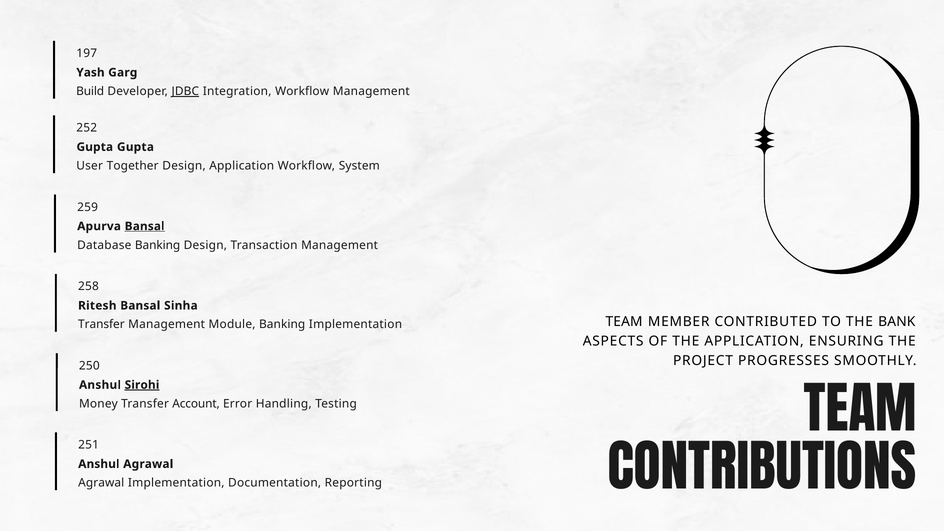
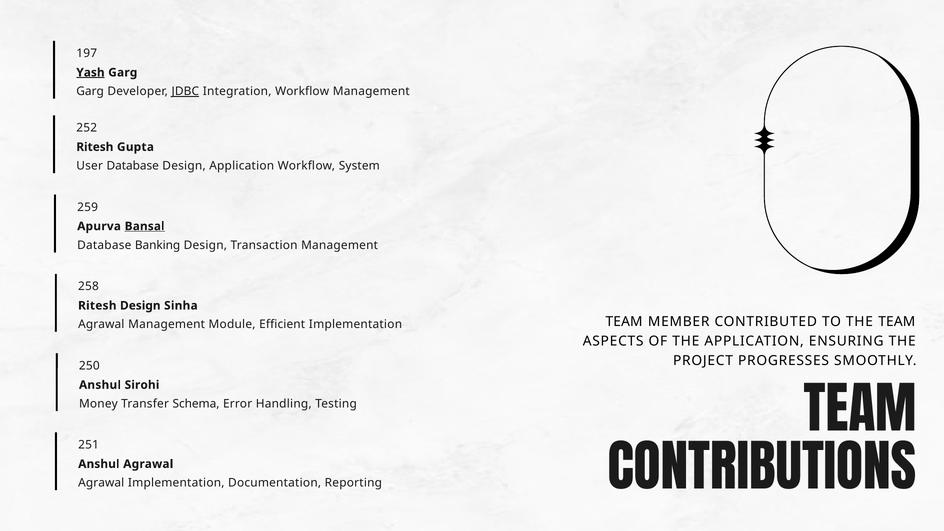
Yash underline: none -> present (90, 72)
Build: Build -> Garg (90, 91)
Gupta: Gupta -> Ritesh (95, 147)
User Together: Together -> Database (133, 166)
Ritesh Bansal: Bansal -> Design (140, 306)
THE BANK: BANK -> TEAM (897, 322)
Transfer: Transfer -> Agrawal (101, 324)
Module Banking: Banking -> Efficient (282, 324)
Sirohi underline: present -> none (142, 385)
Account: Account -> Schema (196, 404)
